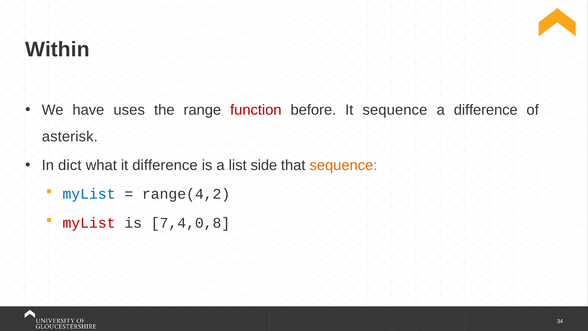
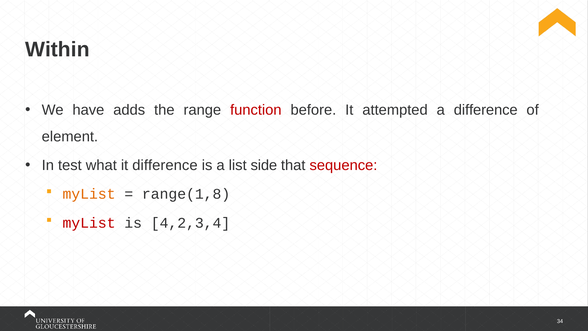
uses: uses -> adds (129, 110)
It sequence: sequence -> attempted (395, 110)
asterisk: asterisk -> element (70, 136)
dict: dict -> test (70, 165)
sequence colour: orange -> red (343, 165)
myList colour: blue -> orange (89, 194)
range(4,2: range(4,2 -> range(1,8 (186, 194)
7,4,0,8: 7,4,0,8 -> 4,2,3,4 (191, 223)
